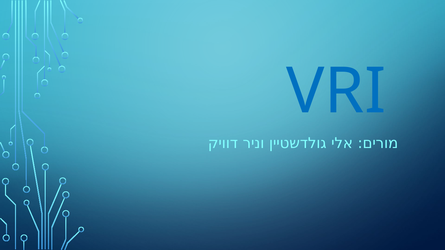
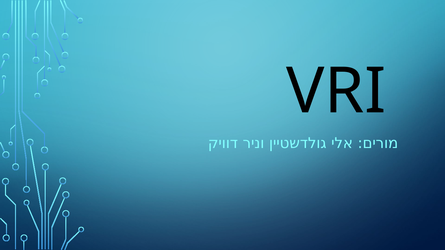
VRI colour: blue -> black (336, 91)
